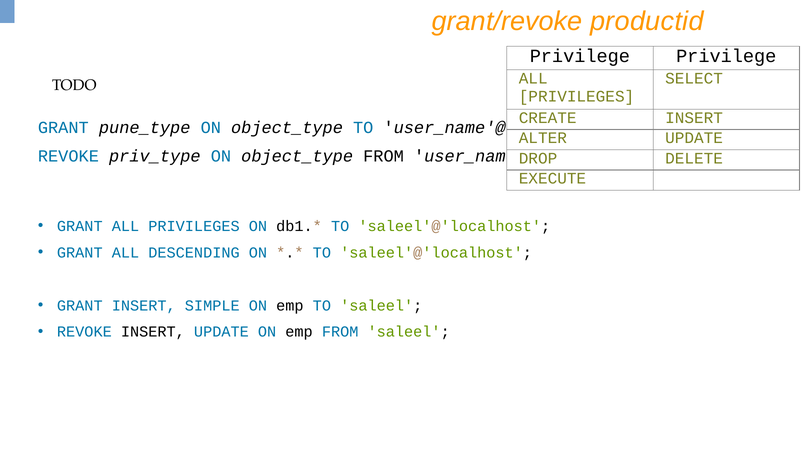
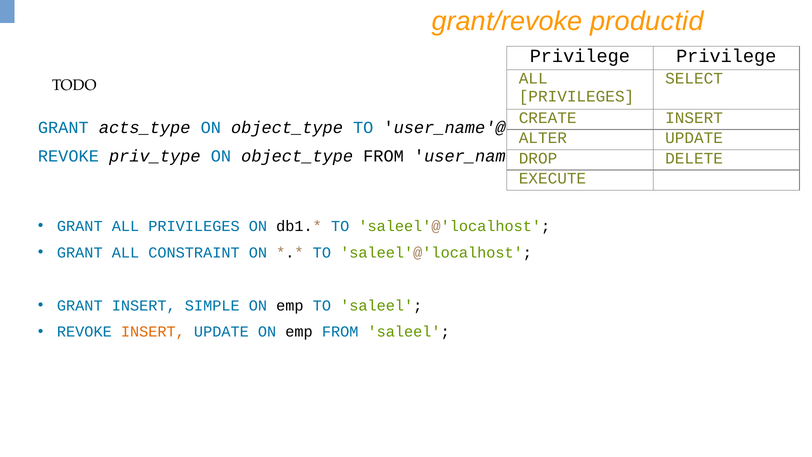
pune_type: pune_type -> acts_type (145, 128)
DESCENDING: DESCENDING -> CONSTRAINT (194, 252)
INSERT colour: black -> orange (153, 332)
